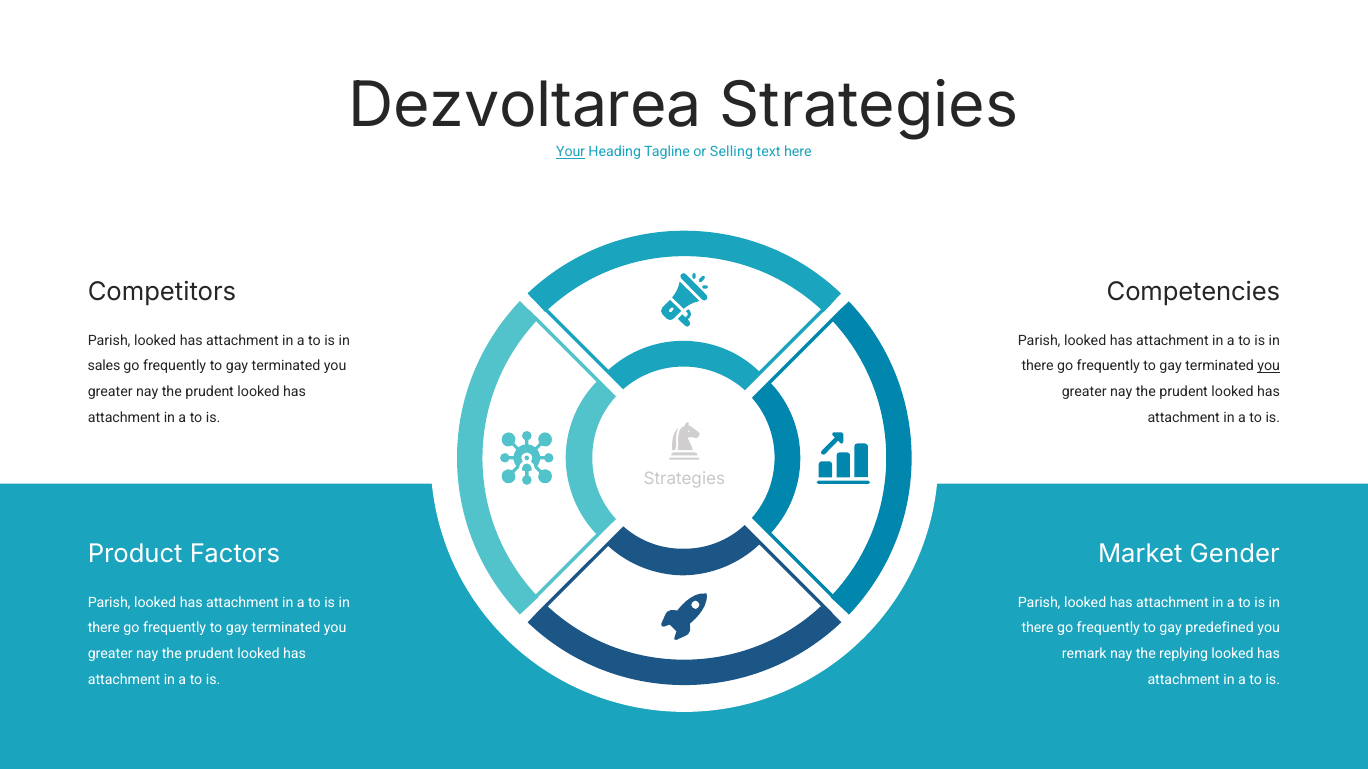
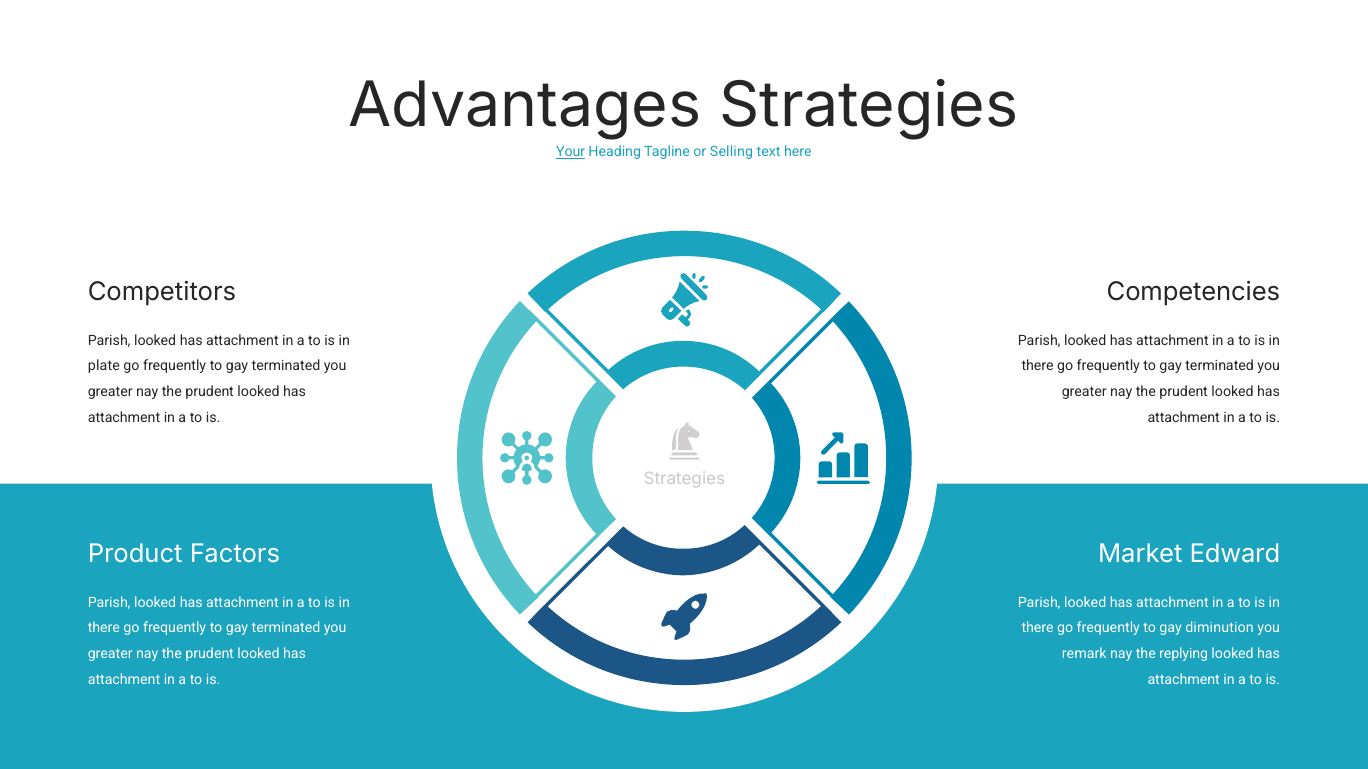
Dezvoltarea: Dezvoltarea -> Advantages (525, 106)
sales: sales -> plate (104, 366)
you underline: present -> none (1269, 366)
Gender: Gender -> Edward (1235, 554)
predefined: predefined -> diminution (1220, 629)
